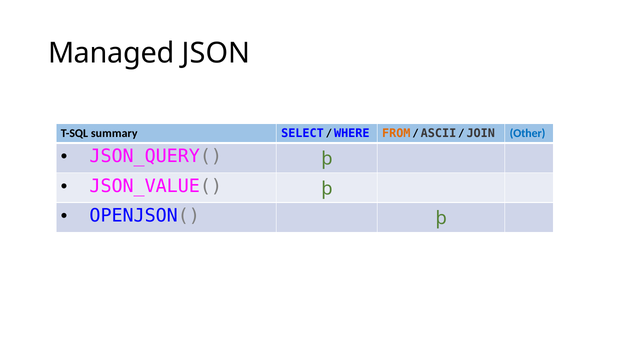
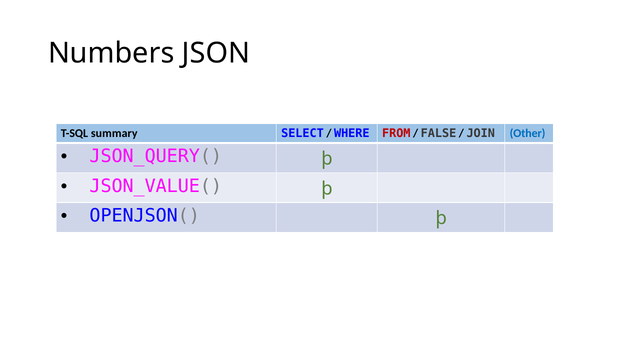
Managed: Managed -> Numbers (111, 53)
FROM colour: orange -> red (396, 133)
ASCII: ASCII -> FALSE (439, 133)
